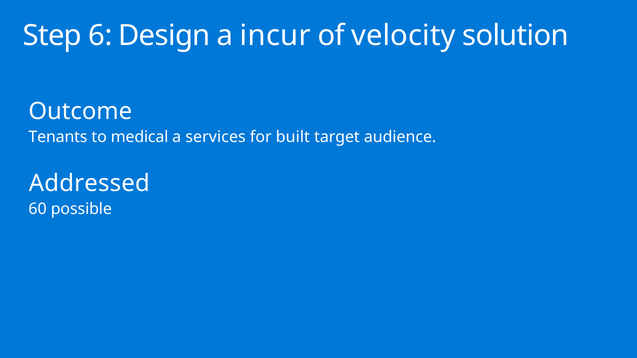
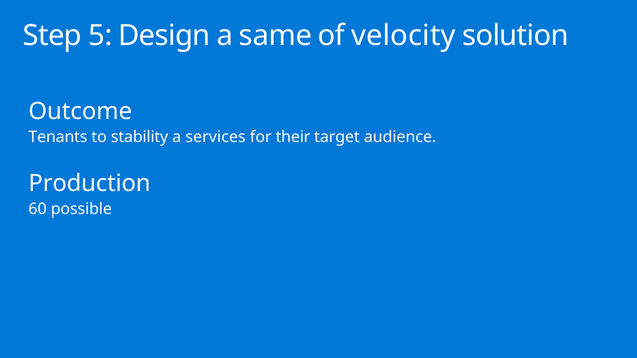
6: 6 -> 5 (100, 36)
incur: incur -> same (276, 36)
medical: medical -> stability (140, 137)
built: built -> their (293, 137)
Addressed: Addressed -> Production (90, 183)
